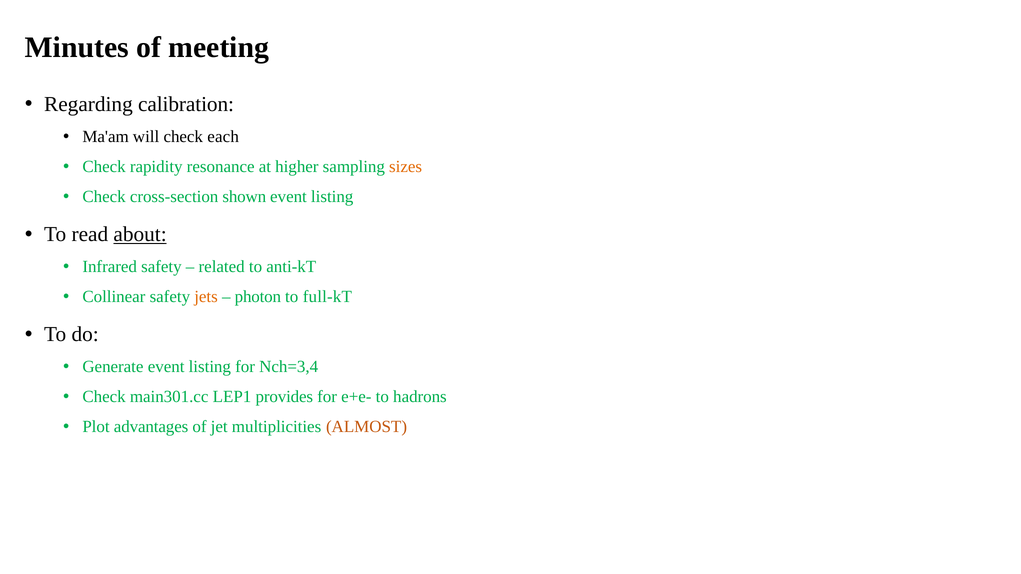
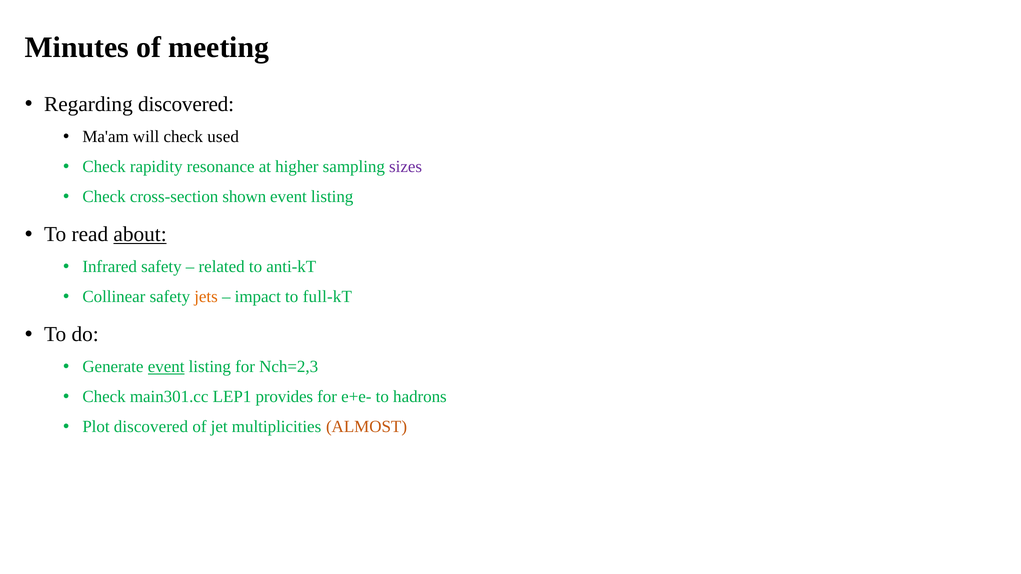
Regarding calibration: calibration -> discovered (186, 104)
each: each -> used (223, 137)
sizes colour: orange -> purple (406, 167)
photon: photon -> impact (258, 297)
event underline: none -> present (166, 367)
Nch=3,4: Nch=3,4 -> Nch=2,3 (289, 367)
Plot advantages: advantages -> discovered (151, 427)
